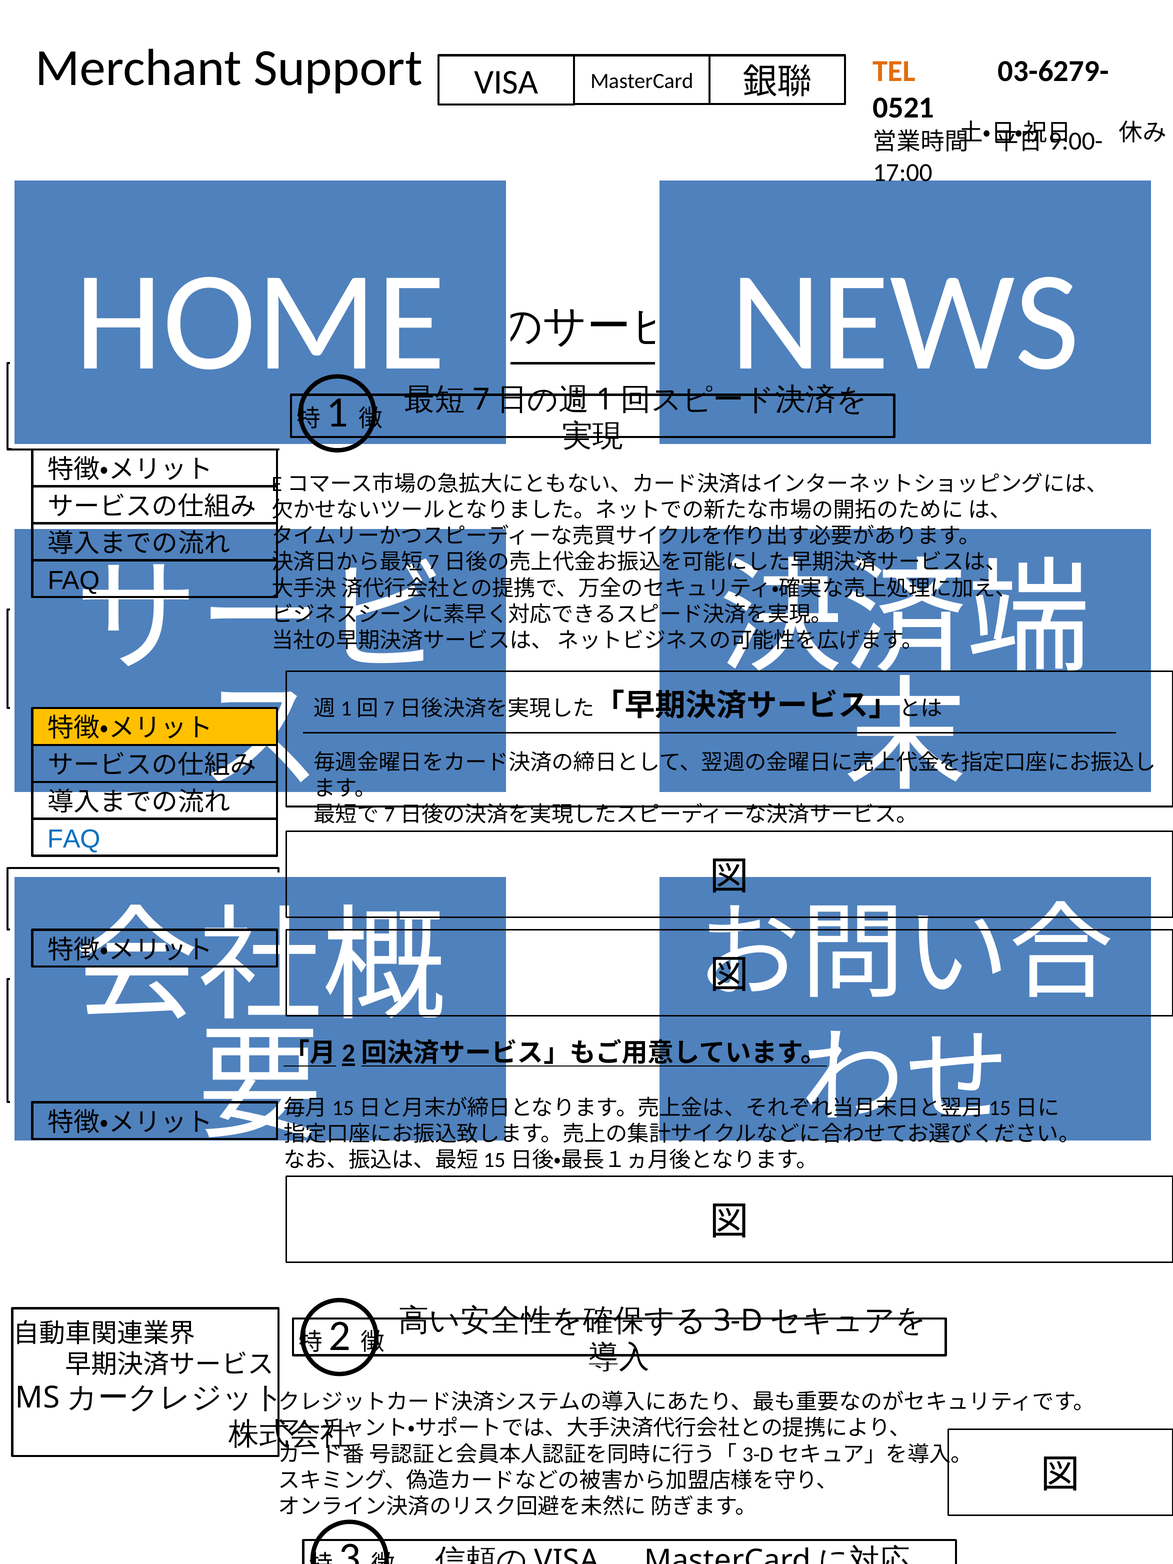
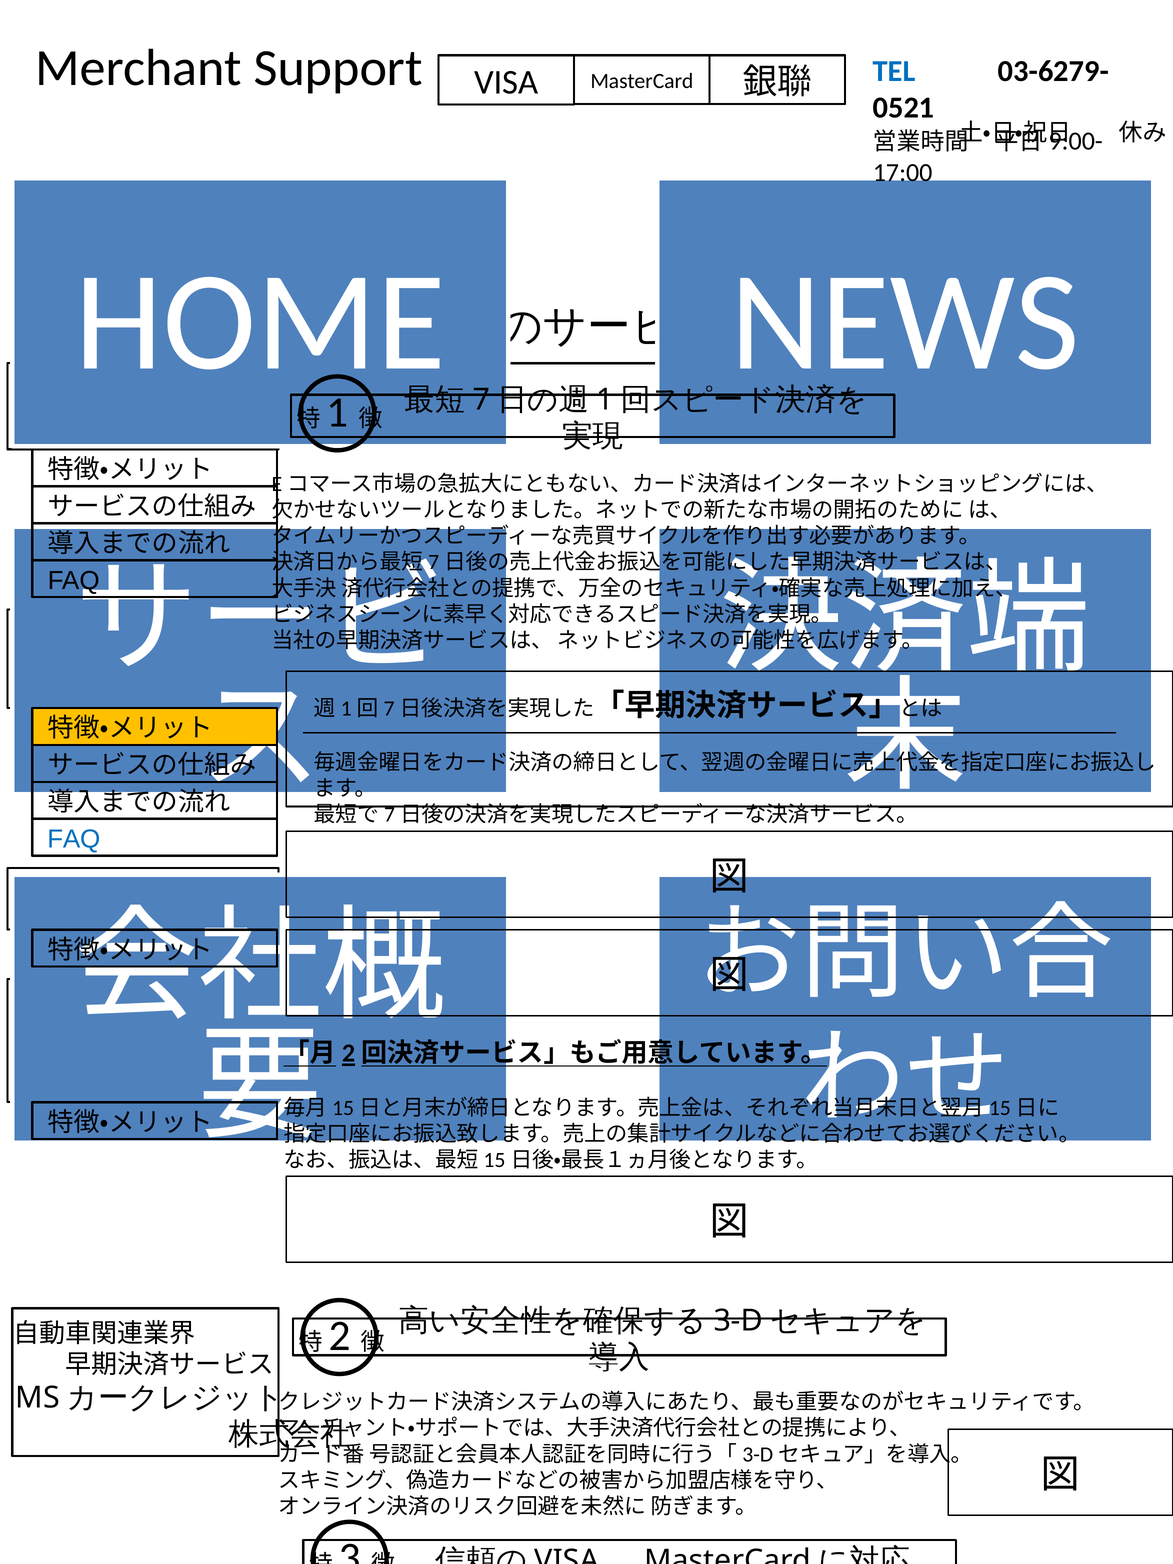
TEL colour: orange -> blue (894, 71)
